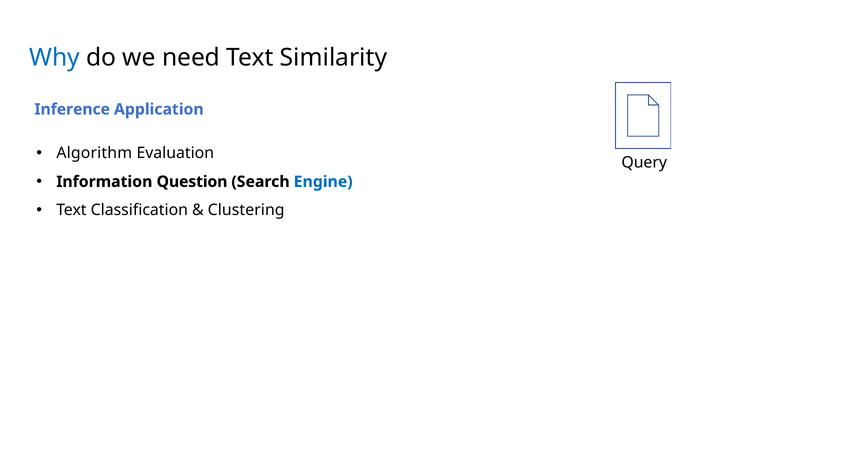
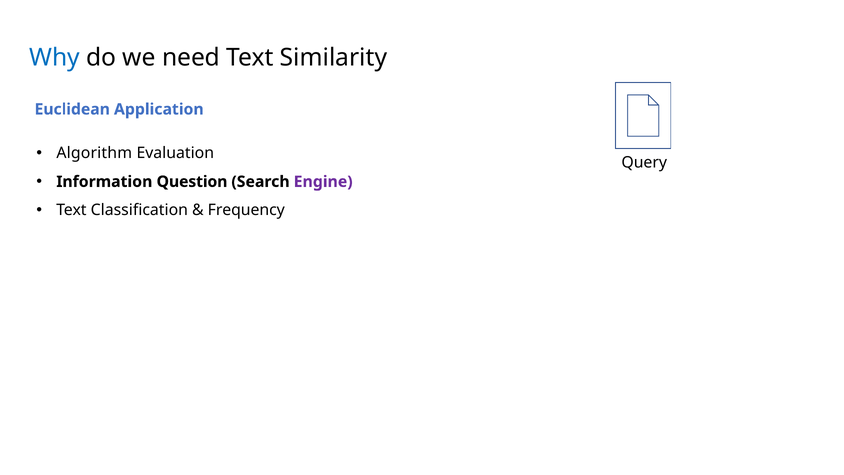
Inference: Inference -> Euclidean (72, 109)
Engine colour: blue -> purple (323, 182)
Clustering: Clustering -> Frequency (246, 210)
